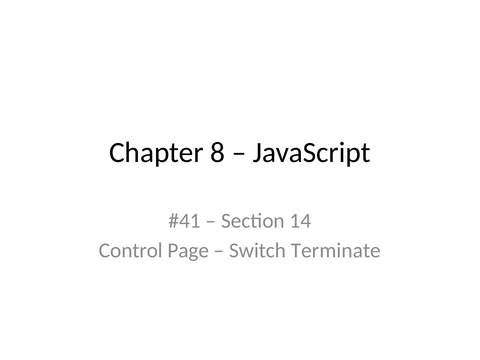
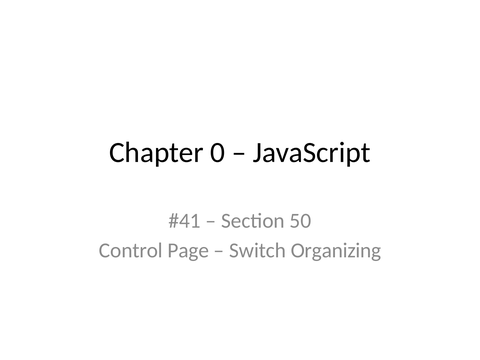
8: 8 -> 0 (218, 152)
14: 14 -> 50 (300, 221)
Terminate: Terminate -> Organizing (336, 251)
